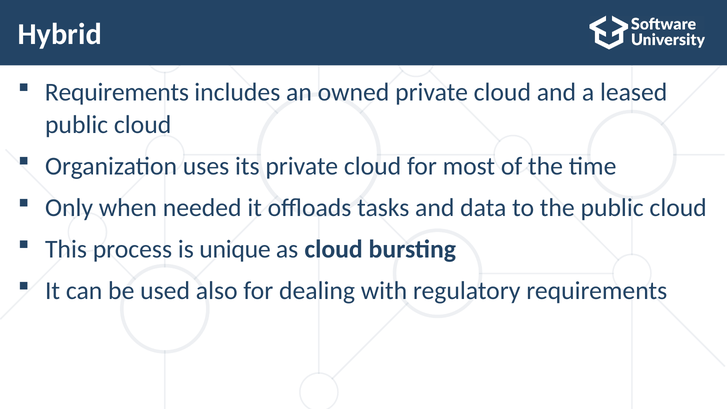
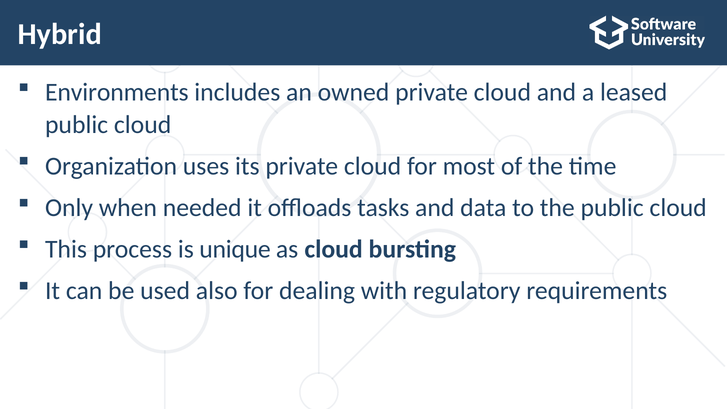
Requirements: Requirements -> Environments (117, 92)
